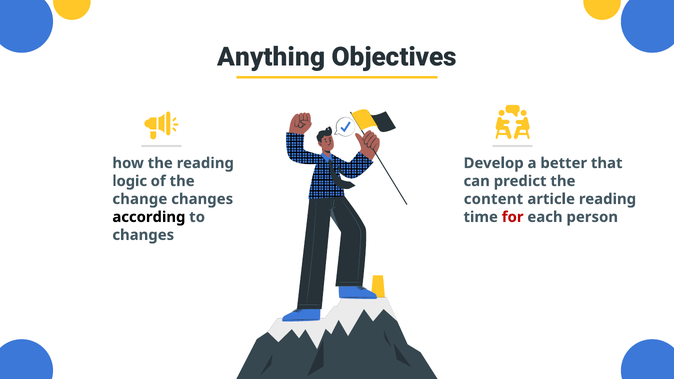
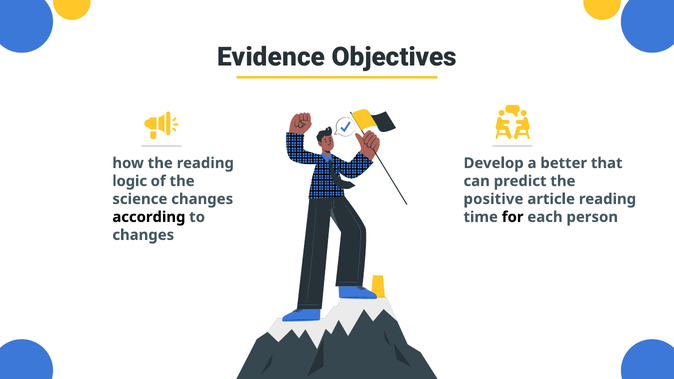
Anything: Anything -> Evidence (271, 57)
change: change -> science (140, 199)
content: content -> positive (493, 199)
for colour: red -> black (513, 217)
